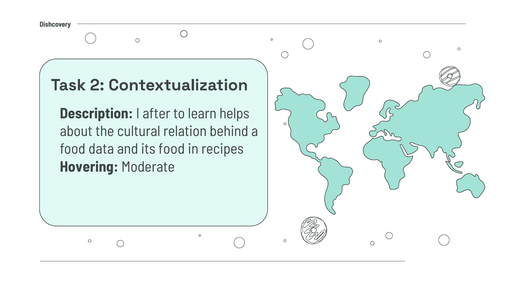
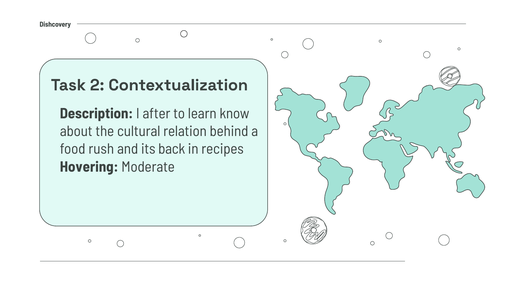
helps: helps -> know (234, 114)
data: data -> rush (101, 149)
its food: food -> back (172, 149)
